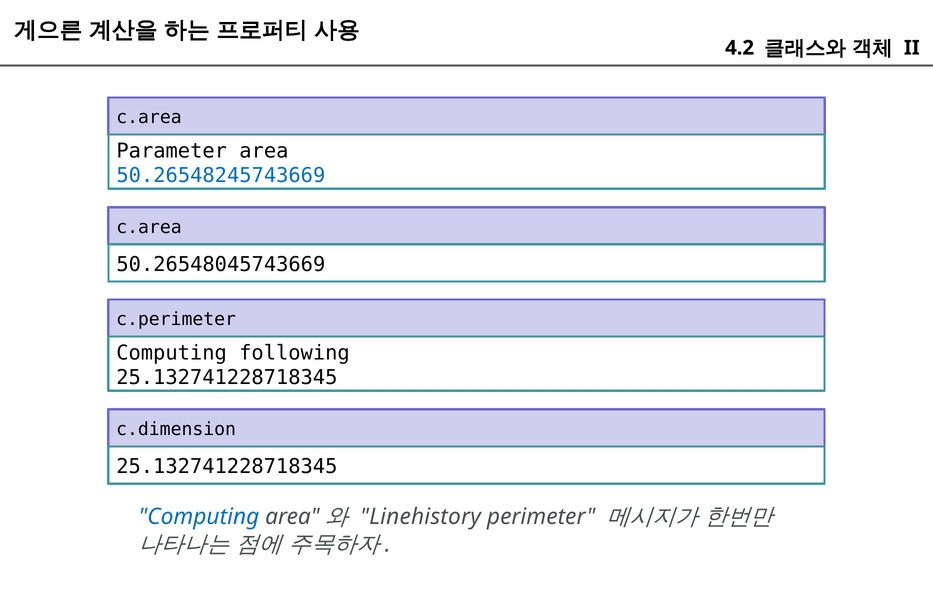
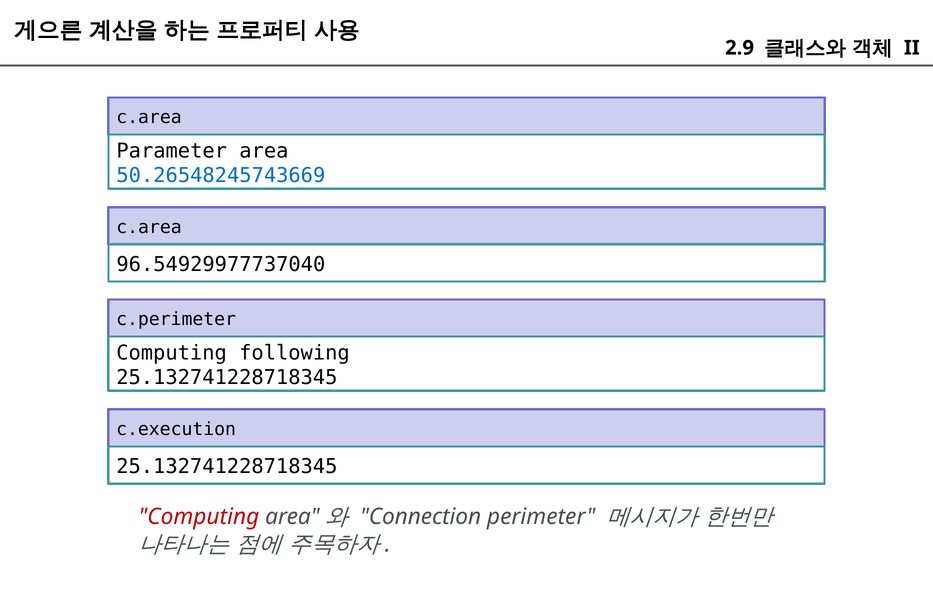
4.2: 4.2 -> 2.9 (740, 48)
50.26548045743669: 50.26548045743669 -> 96.54929977737040 (221, 264)
c.dimension: c.dimension -> c.execution (176, 429)
Computing colour: blue -> red (199, 517)
Linehistory: Linehistory -> Connection (421, 517)
